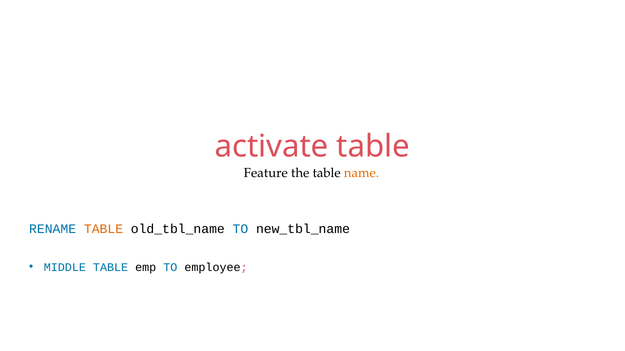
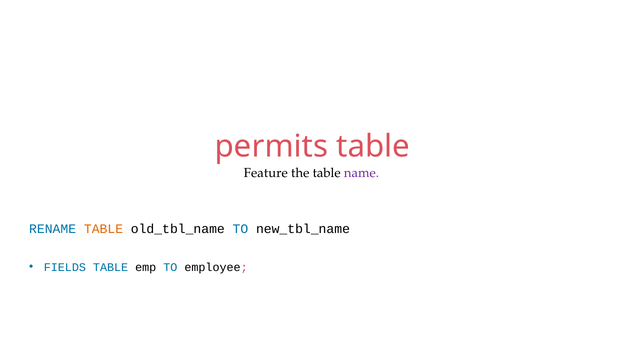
activate: activate -> permits (271, 147)
name colour: orange -> purple (361, 173)
MIDDLE: MIDDLE -> FIELDS (65, 268)
